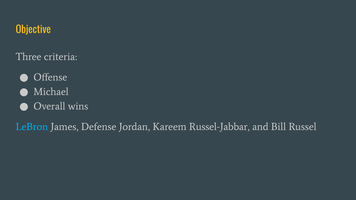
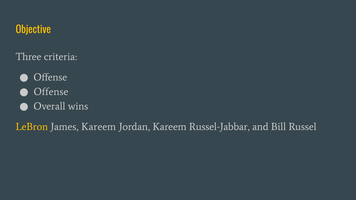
Michael: Michael -> Offense (51, 92)
LeBron colour: light blue -> yellow (32, 127)
James Defense: Defense -> Kareem (99, 127)
